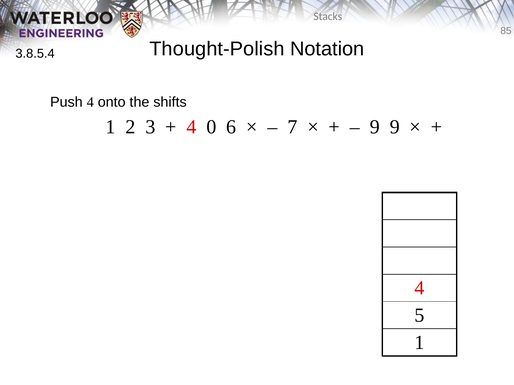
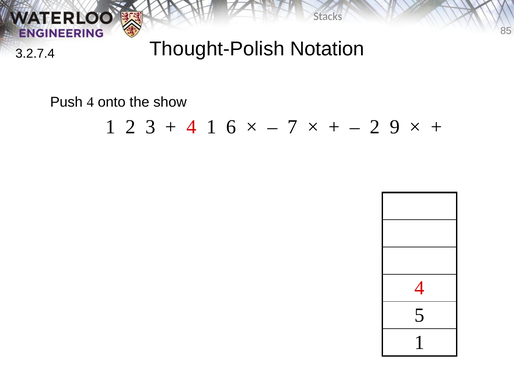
3.8.5.4: 3.8.5.4 -> 3.2.7.4 (35, 54)
shifts: shifts -> show (170, 102)
4 0: 0 -> 1 (211, 127)
9: 9 -> 2 (375, 127)
